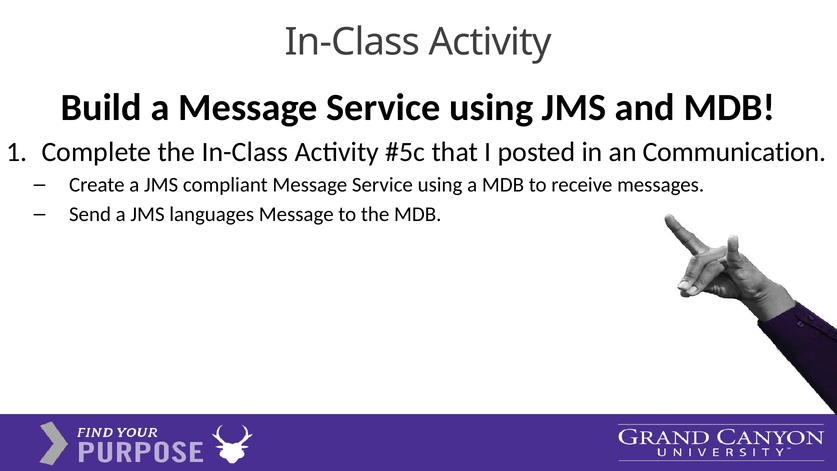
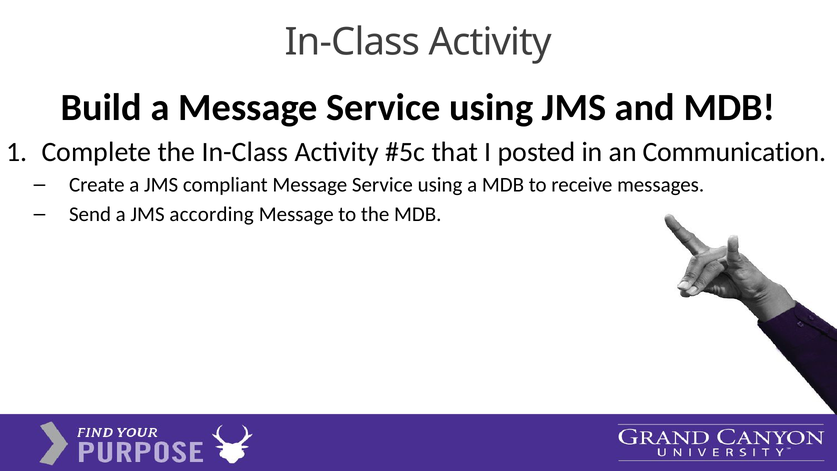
languages: languages -> according (212, 214)
